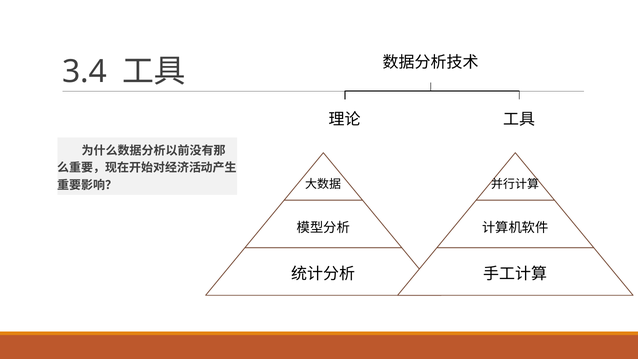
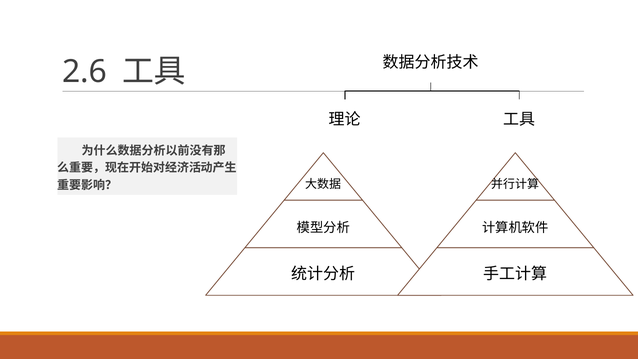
3.4: 3.4 -> 2.6 (84, 71)
